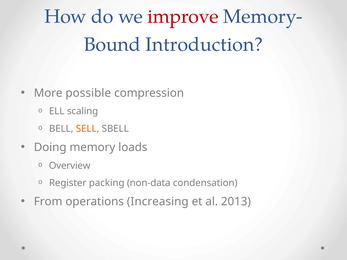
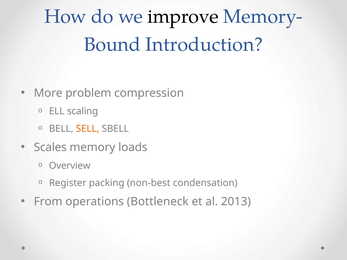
improve colour: red -> black (183, 17)
possible: possible -> problem (88, 93)
Doing: Doing -> Scales (50, 147)
non-data: non-data -> non-best (149, 183)
Increasing: Increasing -> Bottleneck (158, 202)
